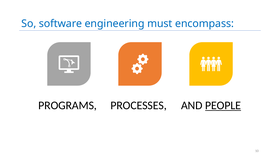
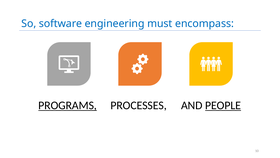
PROGRAMS underline: none -> present (68, 105)
